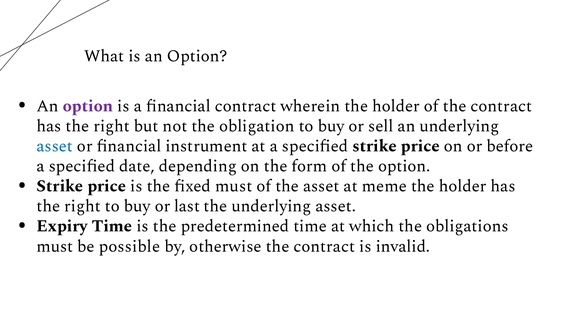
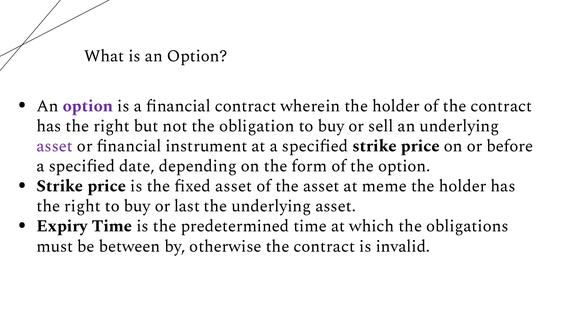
asset colour: blue -> purple (55, 146)
fixed must: must -> asset (234, 186)
possible: possible -> between (130, 246)
